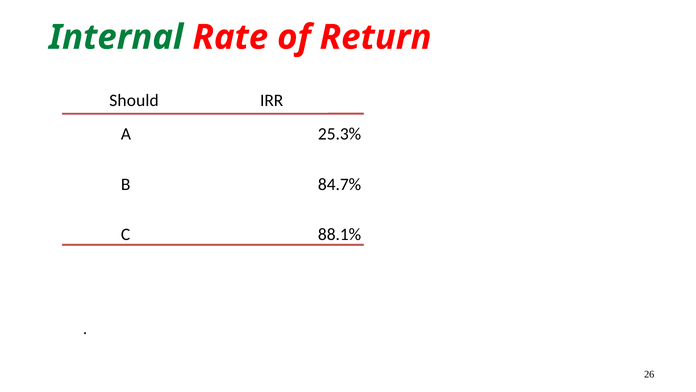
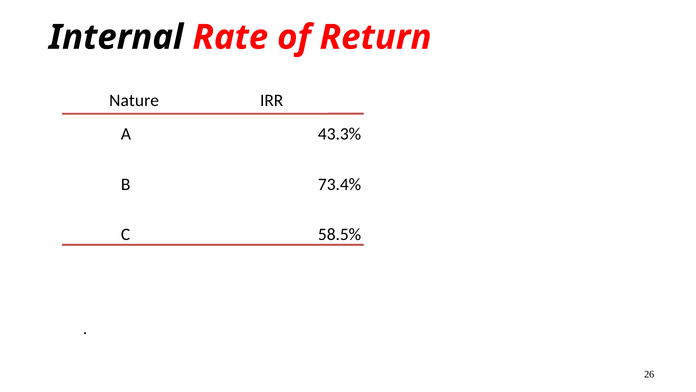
Internal colour: green -> black (116, 37)
Should: Should -> Nature (134, 101)
25.3%: 25.3% -> 43.3% (340, 134)
84.7%: 84.7% -> 73.4% (340, 184)
88.1%: 88.1% -> 58.5% (340, 234)
